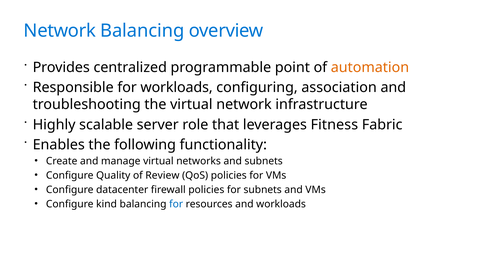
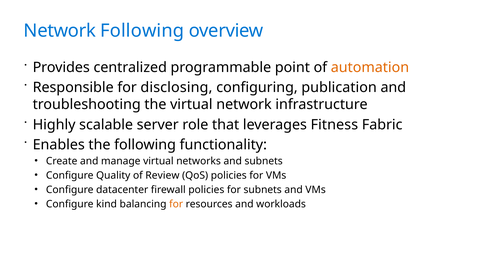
Network Balancing: Balancing -> Following (142, 31)
for workloads: workloads -> disclosing (176, 87)
association: association -> publication (339, 87)
for colour: blue -> orange (176, 204)
